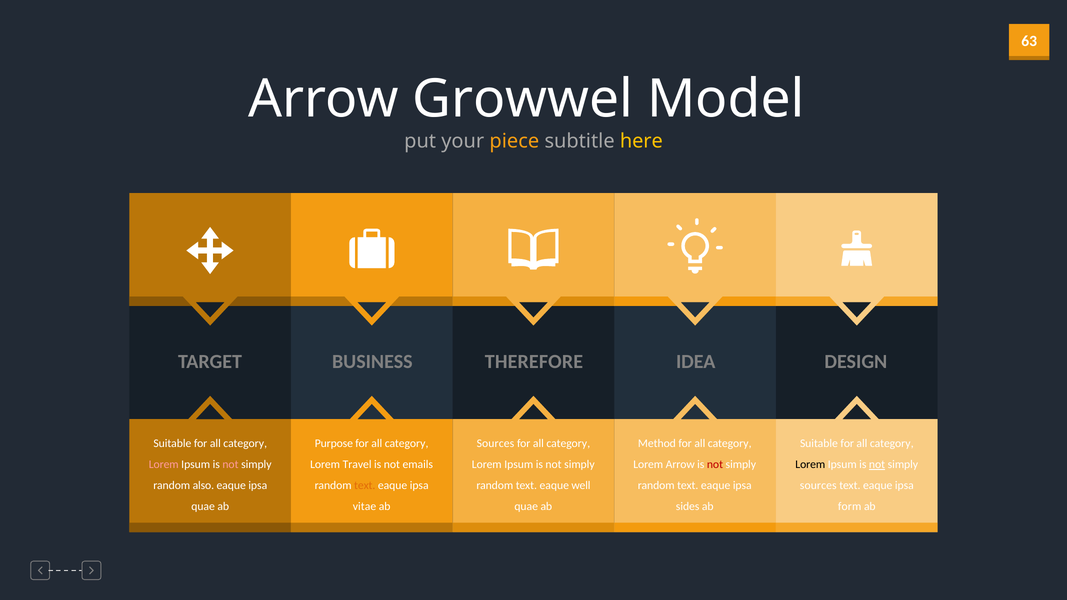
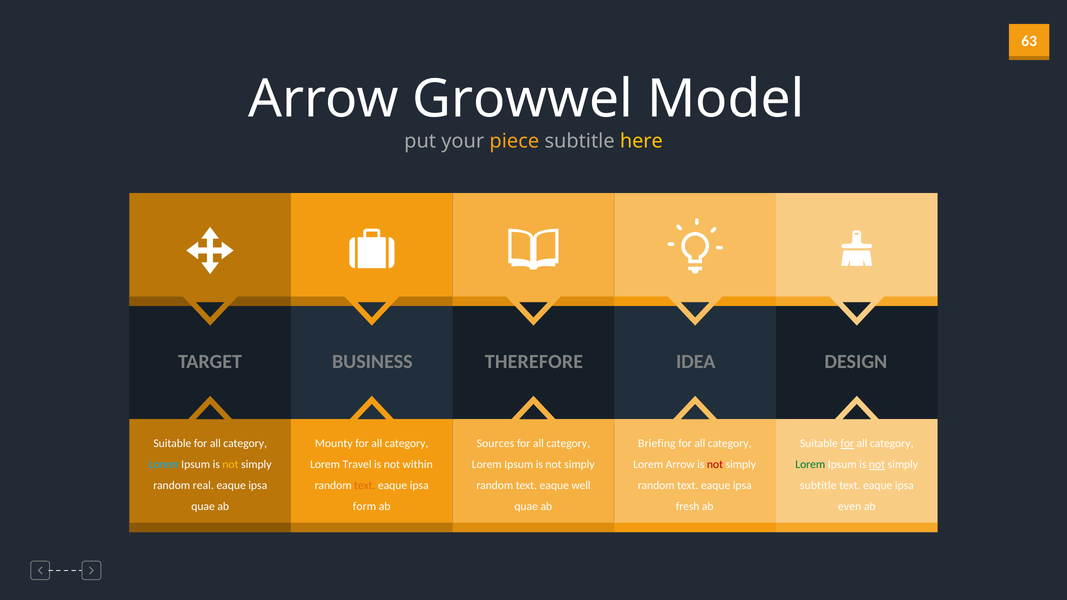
Purpose: Purpose -> Mounty (334, 444)
Method: Method -> Briefing (657, 444)
for underline: none -> present (847, 444)
Lorem colour: pink -> light blue (164, 465)
not colour: pink -> yellow (230, 465)
emails: emails -> within (418, 465)
Lorem colour: black -> green (810, 465)
also: also -> real (203, 486)
sources: sources -> subtitle (818, 486)
vitae: vitae -> form (364, 507)
sides: sides -> fresh (688, 507)
form: form -> even (850, 507)
